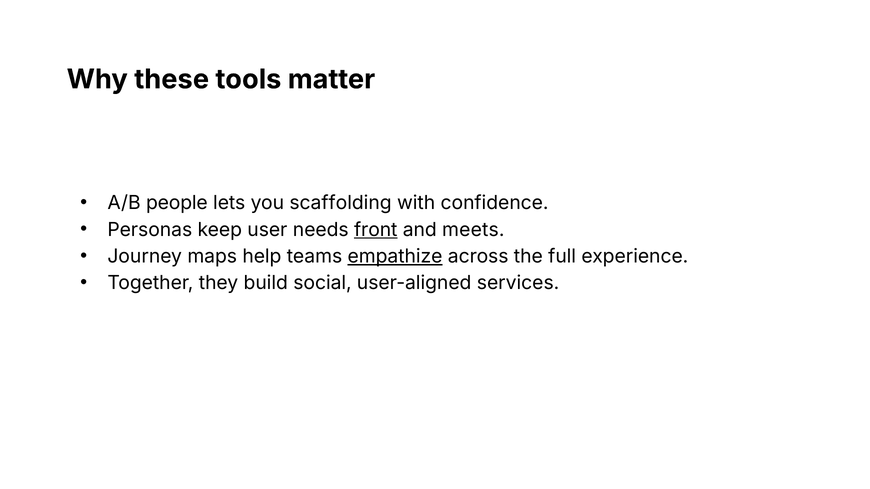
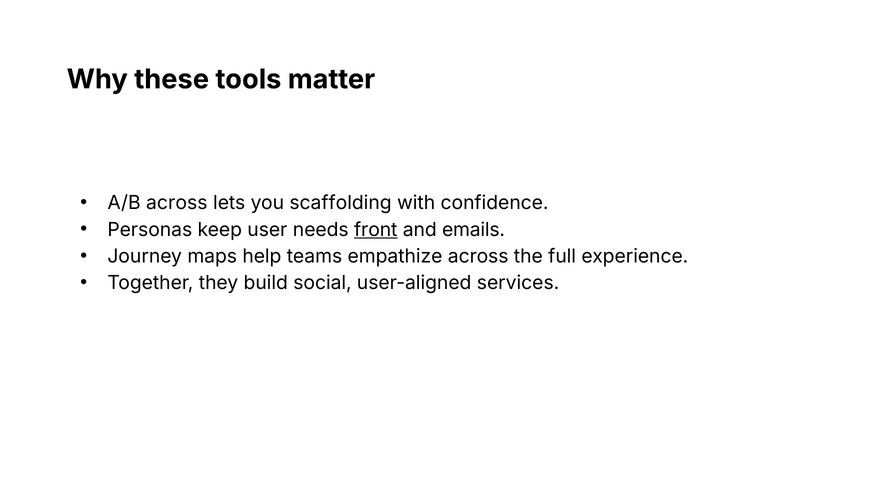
A/B people: people -> across (177, 203)
meets: meets -> emails (474, 230)
empathize underline: present -> none (395, 257)
